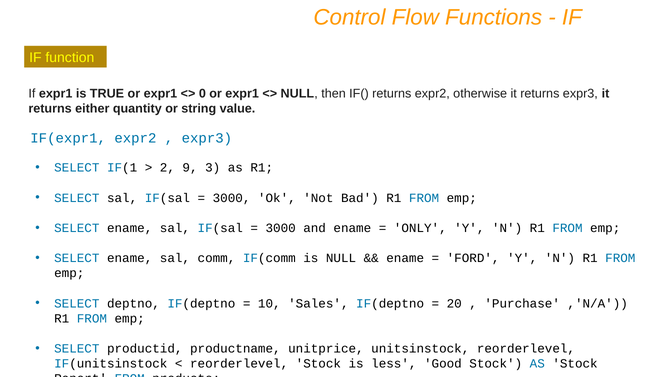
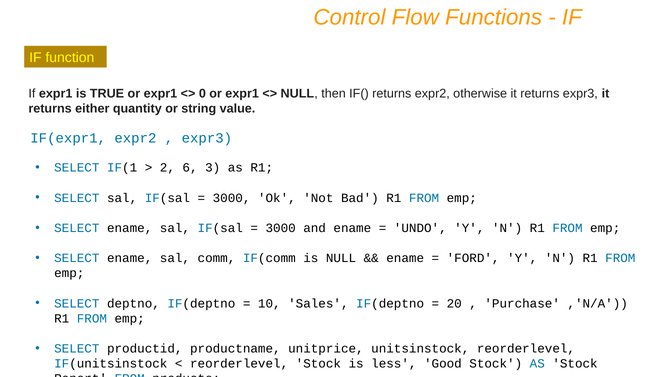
9: 9 -> 6 (190, 168)
ONLY: ONLY -> UNDO (420, 228)
